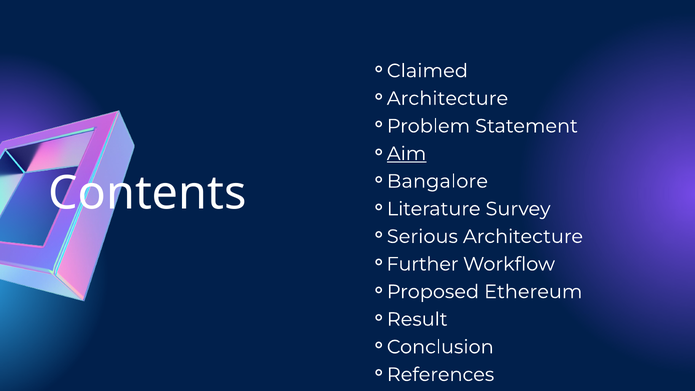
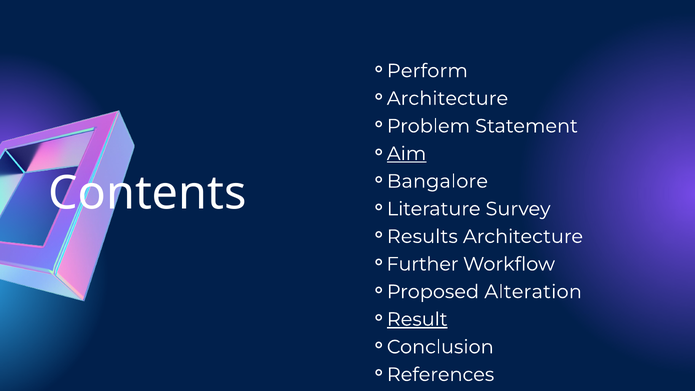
Claimed: Claimed -> Perform (427, 71)
Serious: Serious -> Results (422, 236)
Ethereum: Ethereum -> Alteration (533, 292)
Result underline: none -> present (417, 319)
